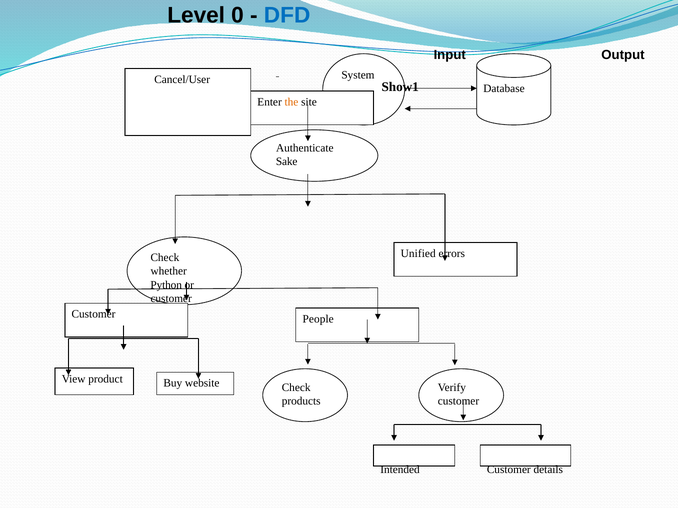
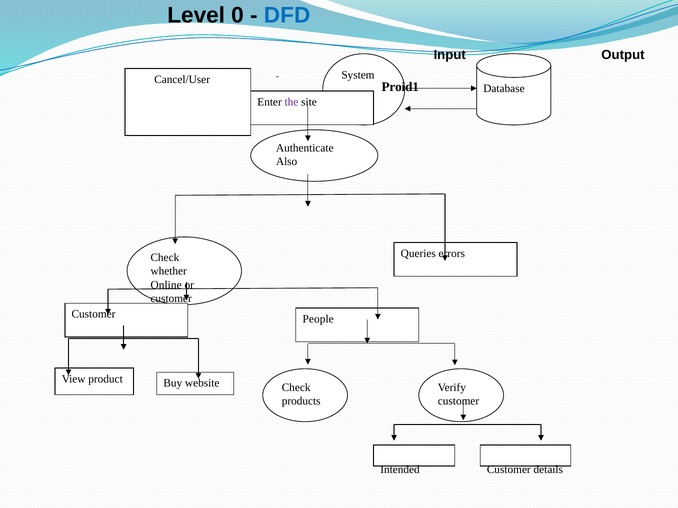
Show1: Show1 -> Proid1 (400, 87)
the colour: orange -> purple (291, 102)
Sake: Sake -> Also (287, 162)
Unified: Unified -> Queries (418, 254)
Python: Python -> Online (166, 285)
